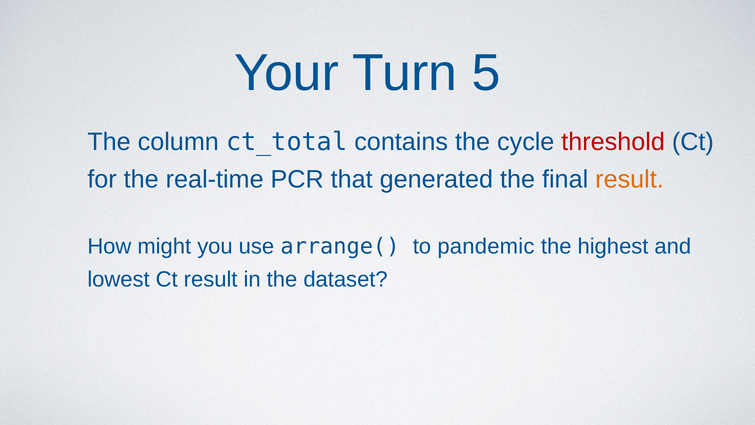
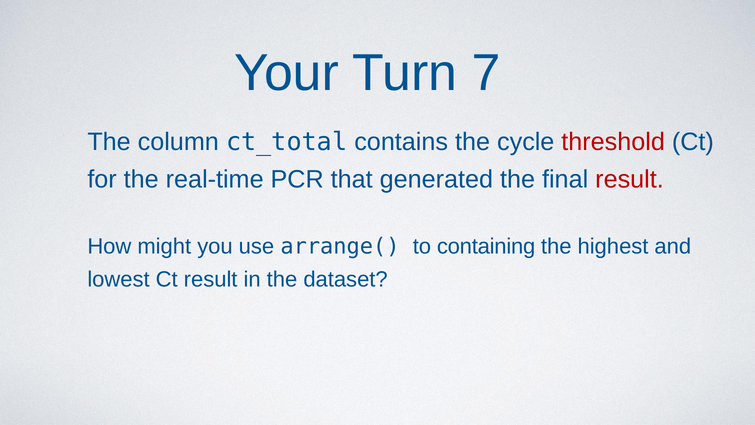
5: 5 -> 7 (486, 73)
result colour: orange -> red (630, 179)
pandemic: pandemic -> containing (486, 246)
